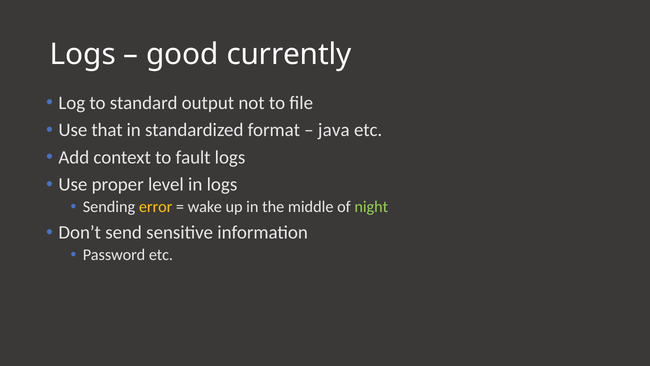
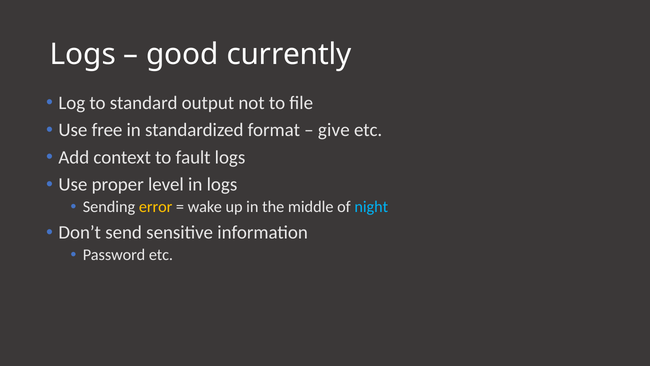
that: that -> free (107, 130)
java: java -> give (334, 130)
night colour: light green -> light blue (371, 207)
